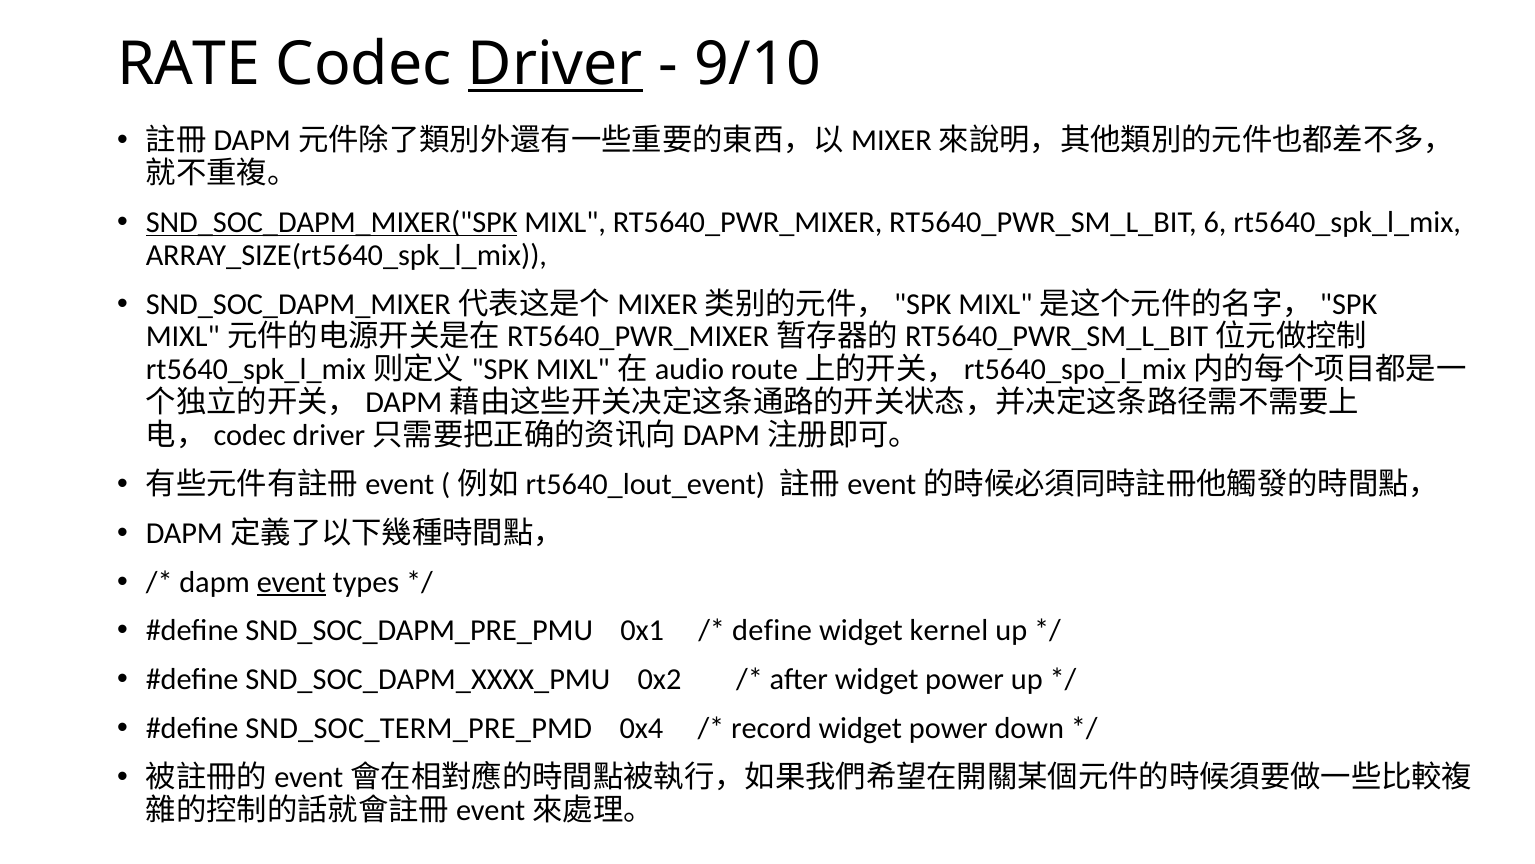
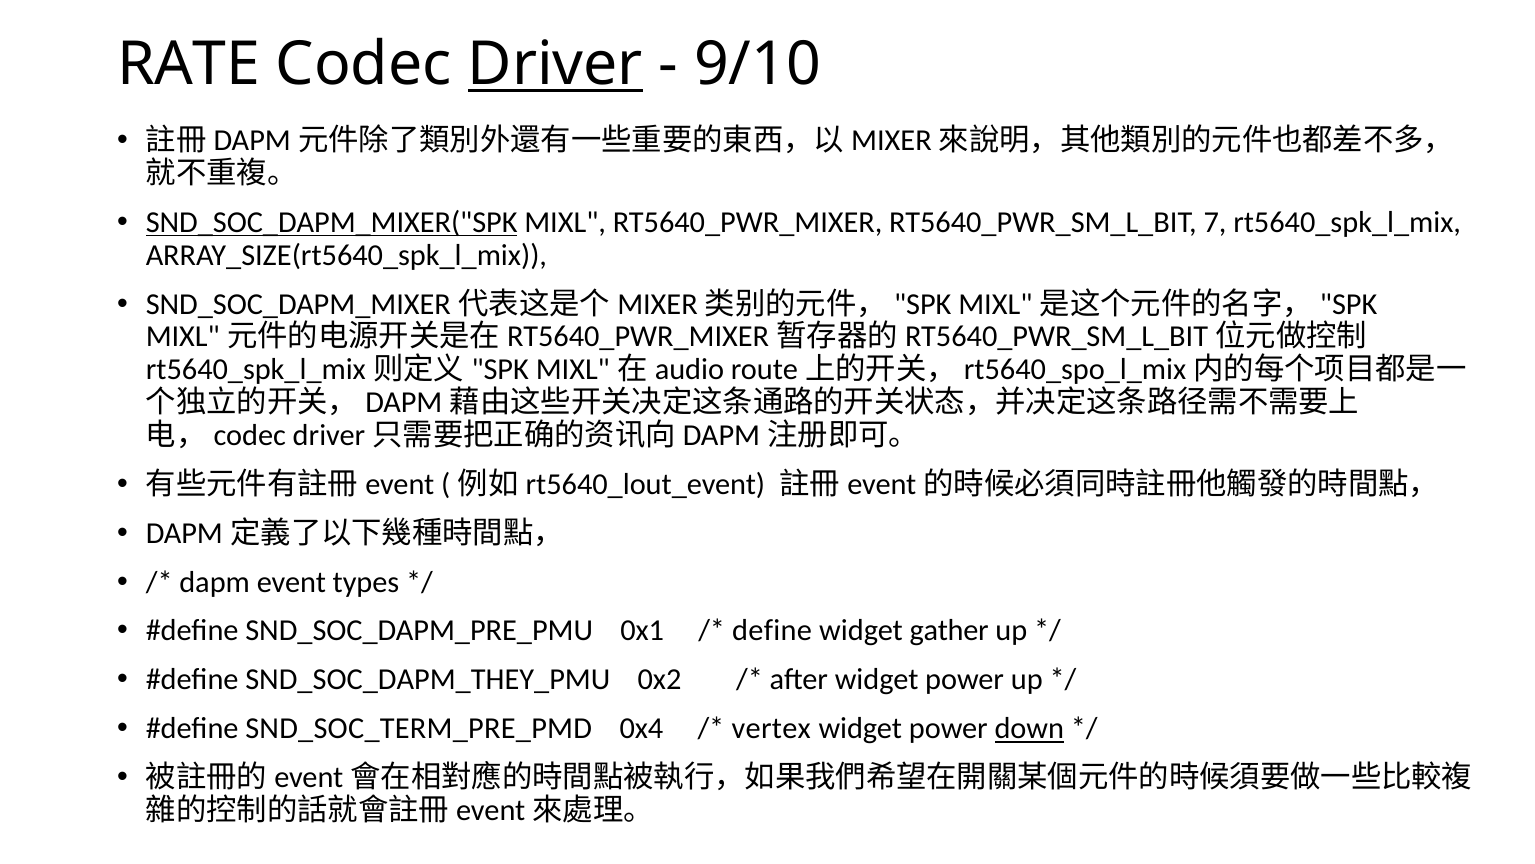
6: 6 -> 7 (1215, 222)
event underline: present -> none (291, 582)
kernel: kernel -> gather (949, 630)
SND_SOC_DAPM_XXXX_PMU: SND_SOC_DAPM_XXXX_PMU -> SND_SOC_DAPM_THEY_PMU (428, 679)
record: record -> vertex (771, 728)
down underline: none -> present (1029, 728)
